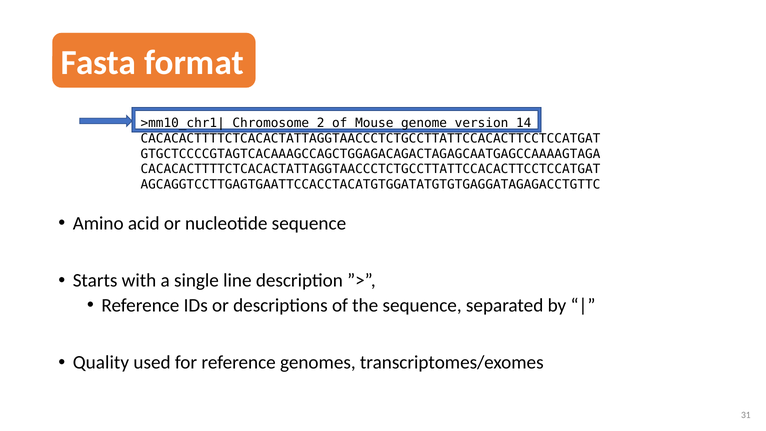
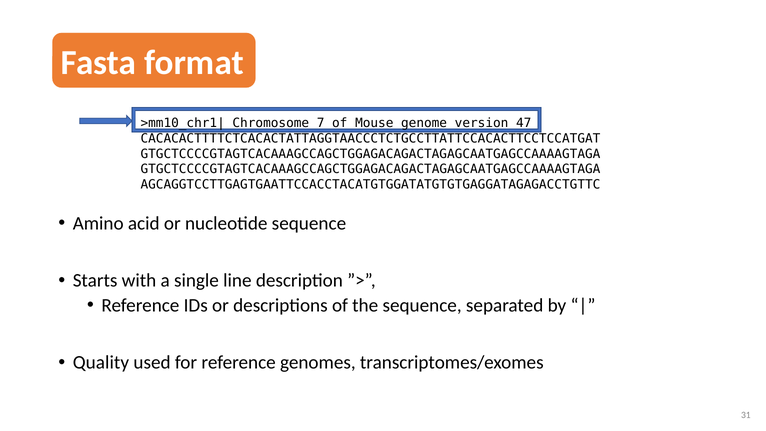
2: 2 -> 7 (321, 123)
14: 14 -> 47 (524, 123)
CACACACTTTTCTCACACTATTAGGTAACCCTCTGCCTTATTCCACACTTCCTCCATGAT: CACACACTTTTCTCACACTATTAGGTAACCCTCTGCCTTATTCCACACTTCCTCCATGAT -> GTGCTCCCCGTAGTCACAAAGCCAGCTGGAGACAGACTAGAGCAATGAGCCAAAAGTAGA (370, 169)
